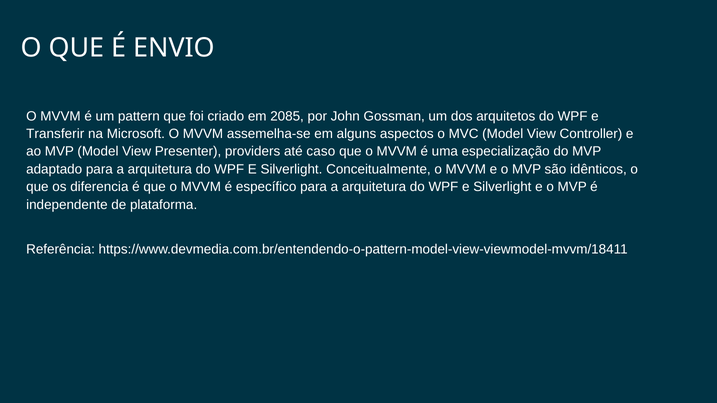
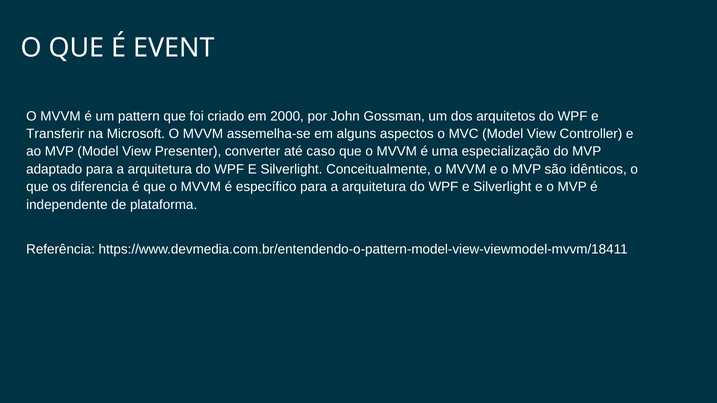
ENVIO: ENVIO -> EVENT (174, 48)
2085: 2085 -> 2000 (287, 116)
providers: providers -> converter (253, 152)
